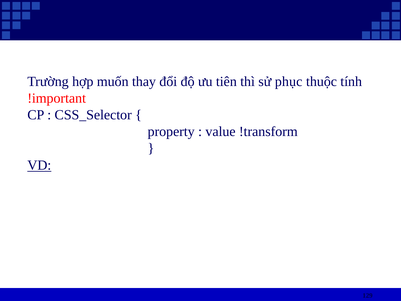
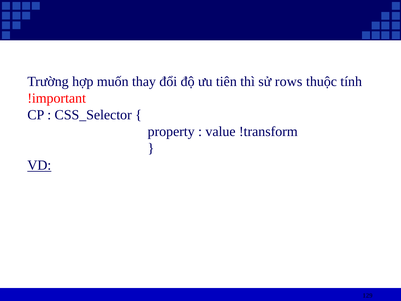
phục: phục -> rows (289, 81)
